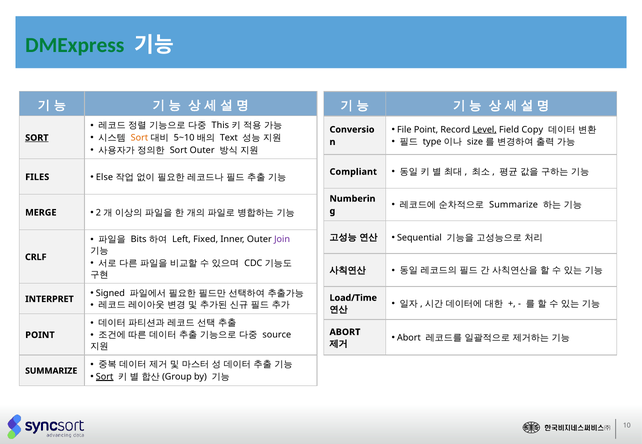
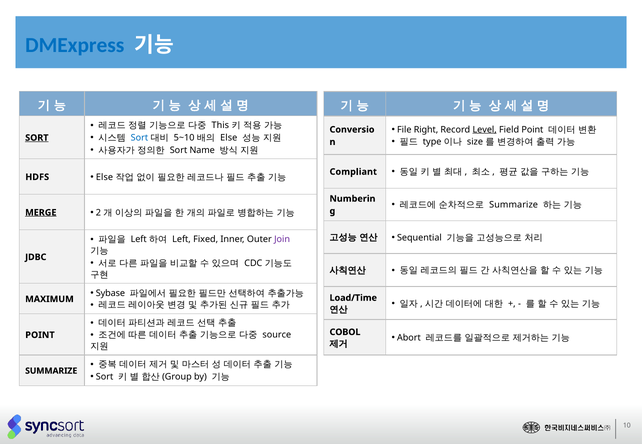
DMExpress colour: green -> blue (75, 45)
File Point: Point -> Right (426, 130)
Field Copy: Copy -> Point (532, 130)
Sort colour: orange -> blue (139, 138)
Text: Text -> Else (229, 138)
Sort Outer: Outer -> Name (202, 150)
FILES: FILES -> HDFS (37, 177)
MERGE underline: none -> present (41, 213)
Bits: Bits -> Left (139, 240)
CRLF: CRLF -> JDBC (36, 257)
Signed: Signed -> Sybase (110, 294)
INTERPRET: INTERPRET -> MAXIMUM (49, 299)
ABORT: ABORT -> COBOL (345, 332)
Sort underline: present -> none (105, 377)
